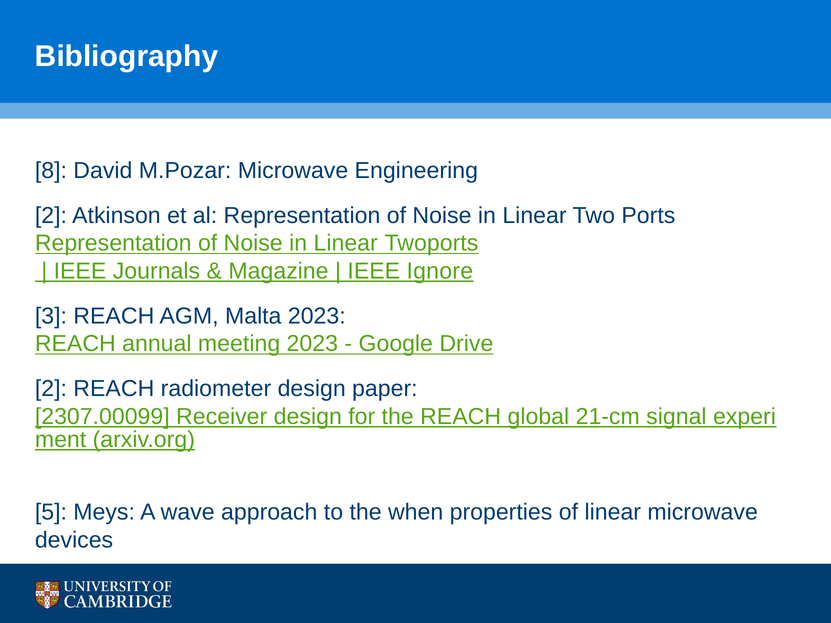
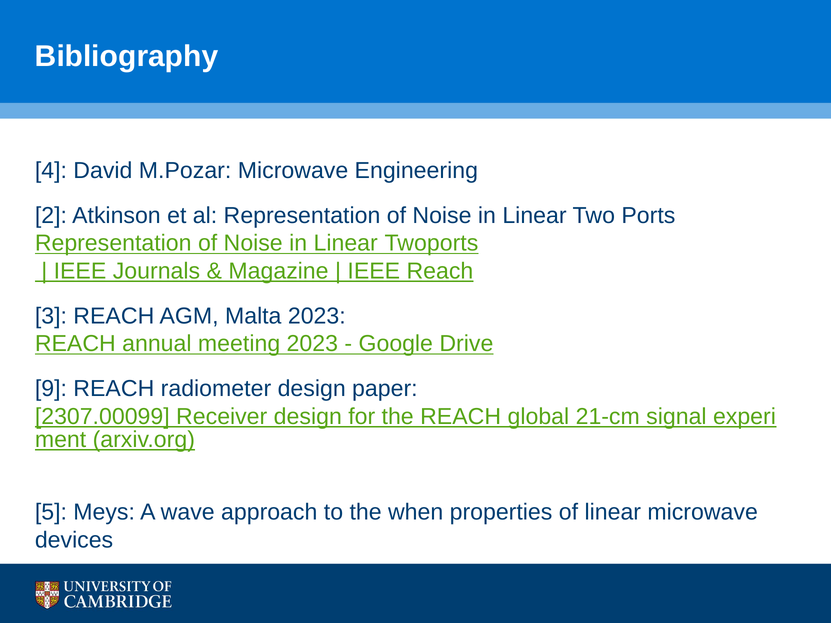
8: 8 -> 4 (51, 171)
IEEE Ignore: Ignore -> Reach (440, 271)
2: 2 -> 9 (51, 389)
